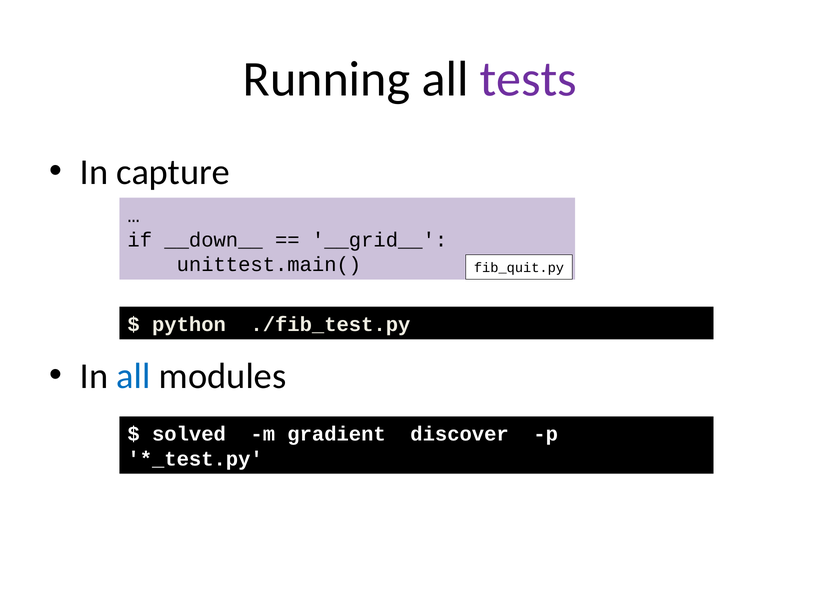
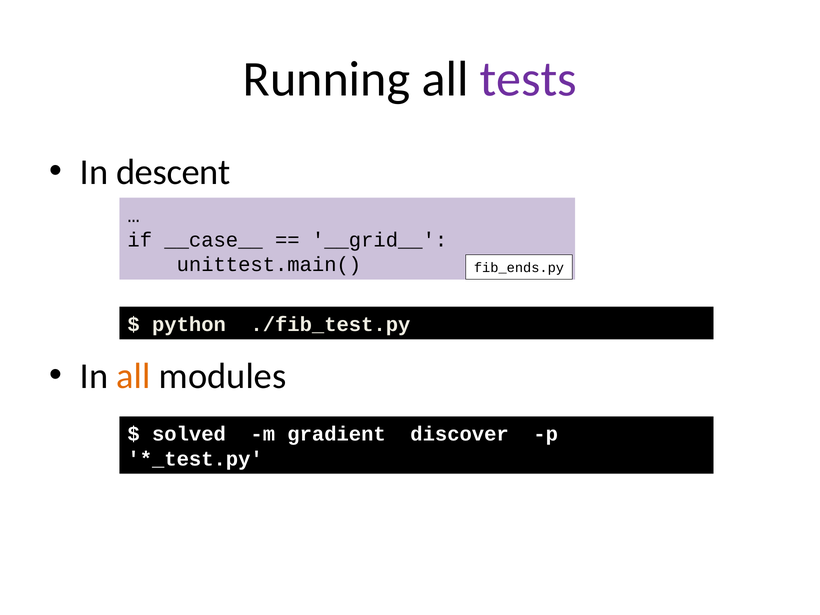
capture: capture -> descent (173, 172)
__down__: __down__ -> __case__ (214, 240)
fib_quit.py: fib_quit.py -> fib_ends.py (519, 268)
all colour: blue -> orange (134, 376)
